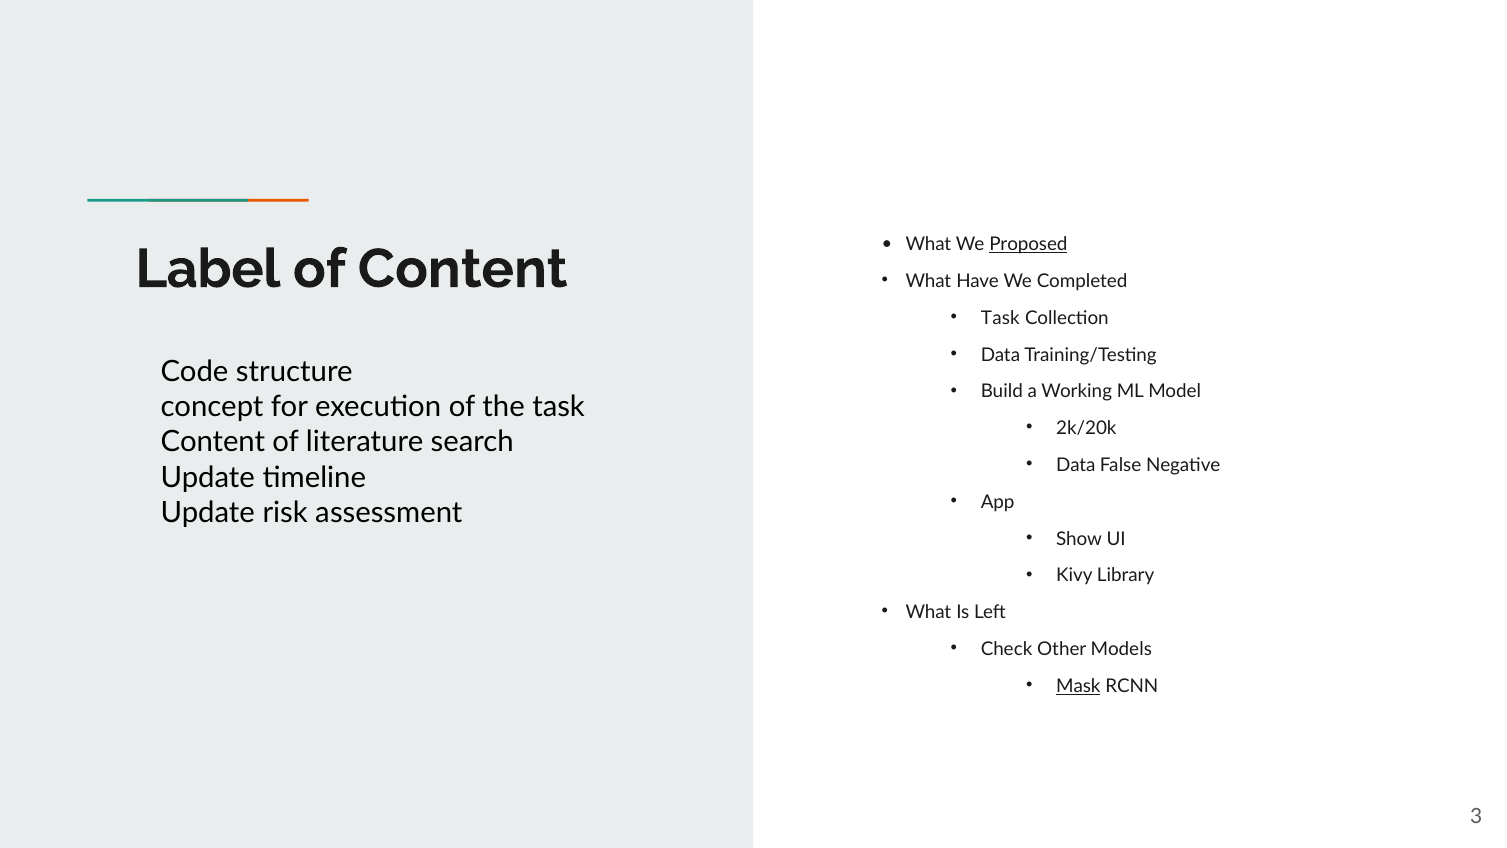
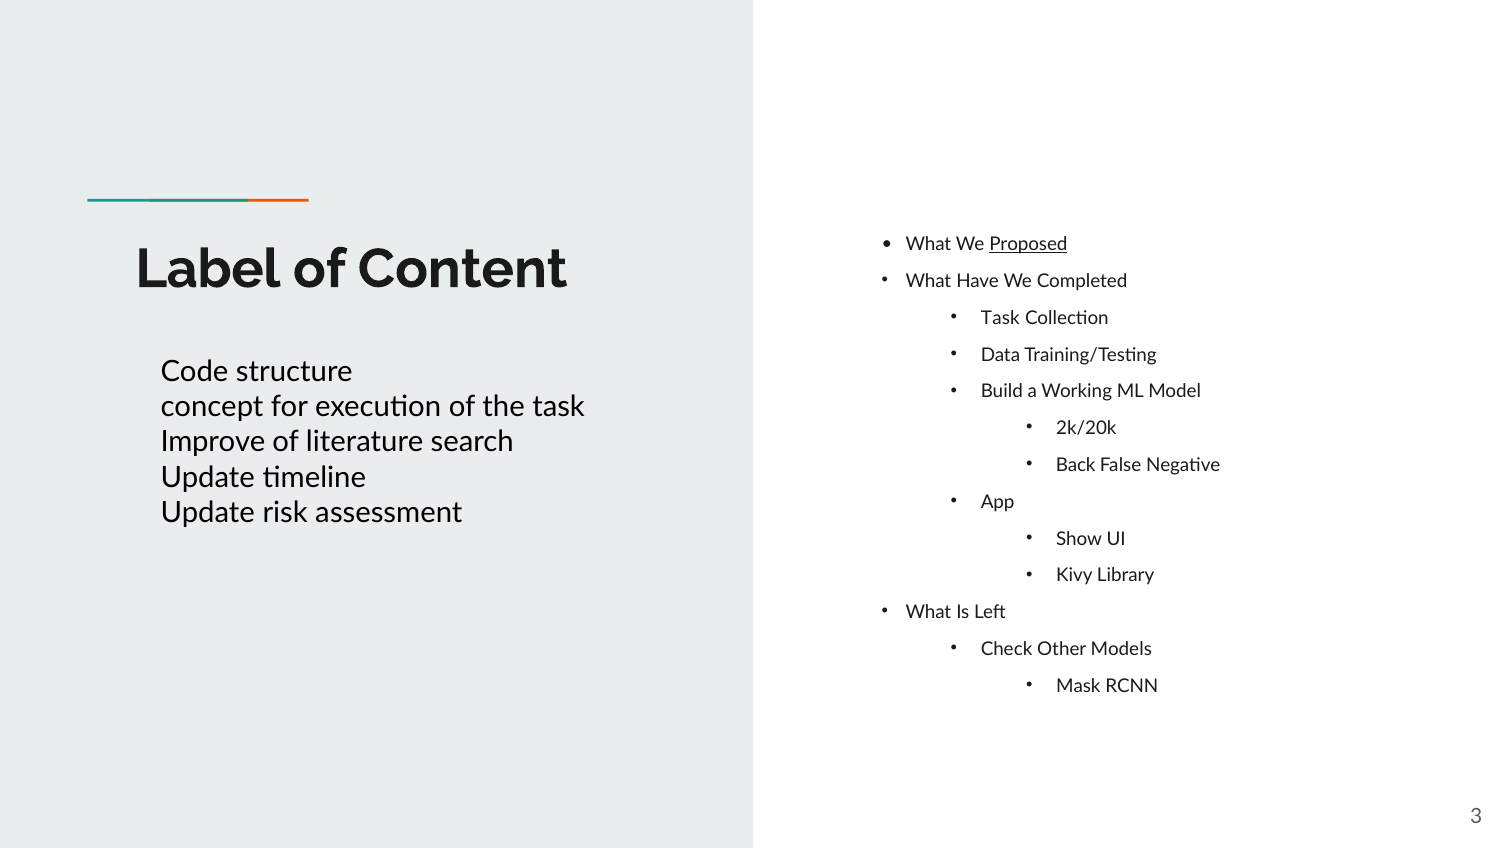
Content: Content -> Improve (213, 442)
Data: Data -> Back (1076, 465)
Mask underline: present -> none (1078, 686)
